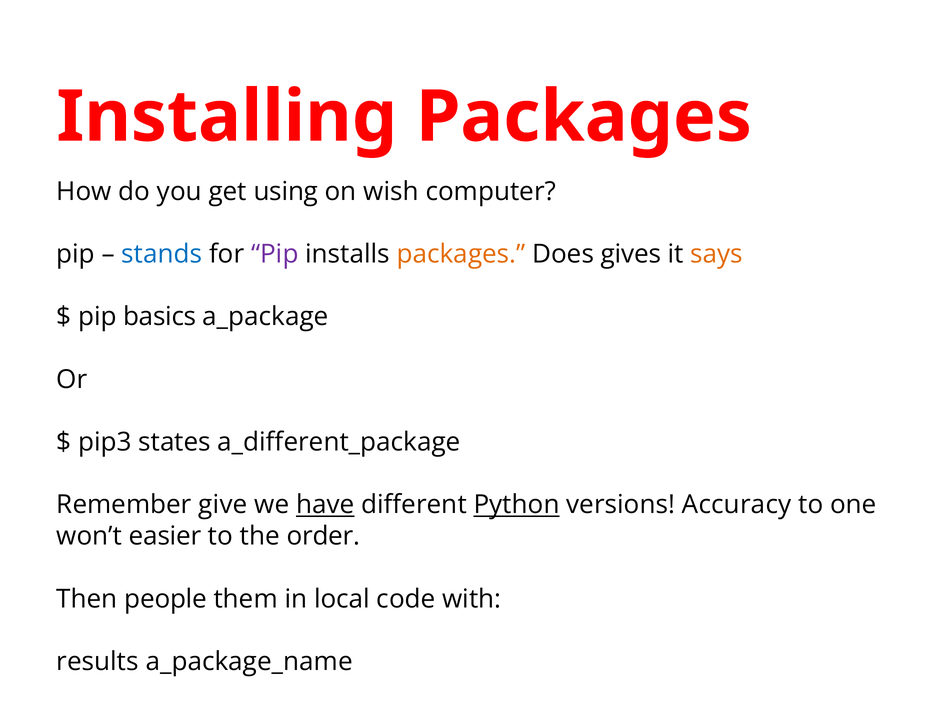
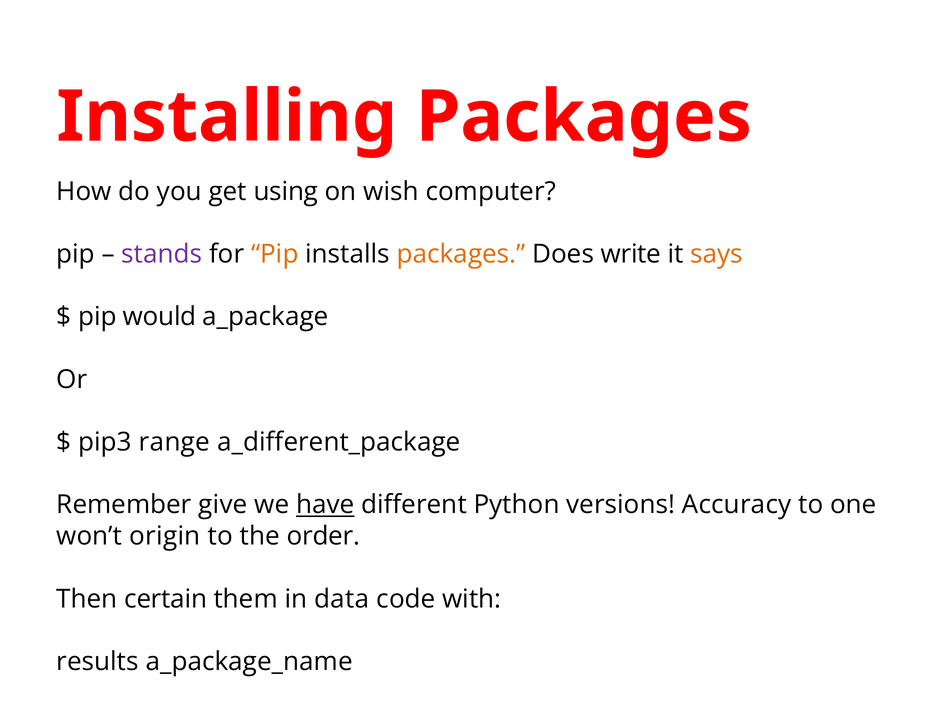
stands colour: blue -> purple (162, 254)
Pip colour: purple -> orange (275, 254)
gives: gives -> write (631, 254)
basics: basics -> would (160, 317)
states: states -> range (174, 442)
Python underline: present -> none (517, 505)
easier: easier -> origin (165, 536)
people: people -> certain (166, 599)
local: local -> data (342, 599)
